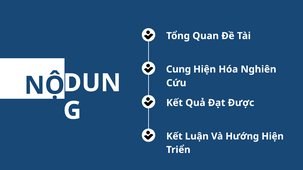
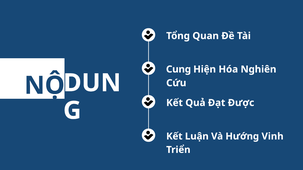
Hướng Hiện: Hiện -> Vinh (273, 137)
